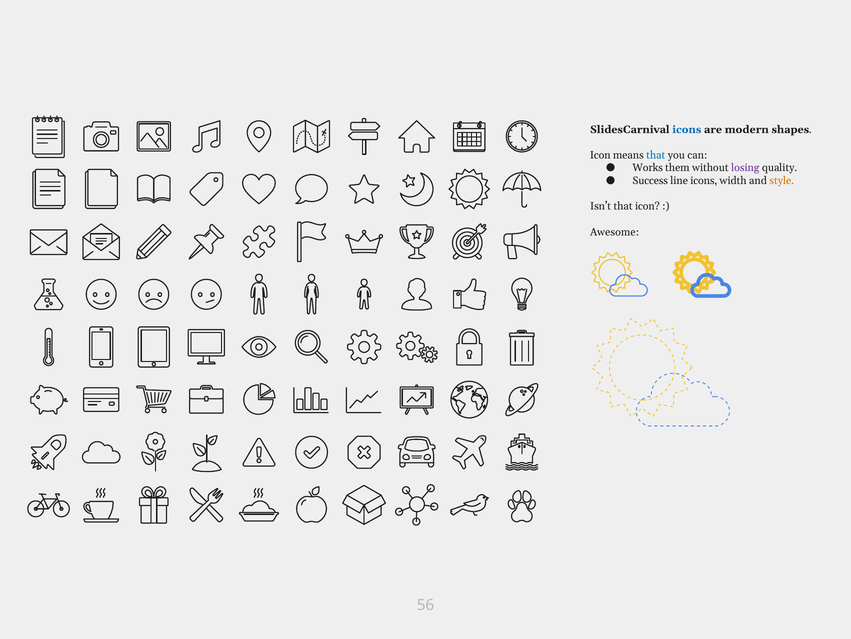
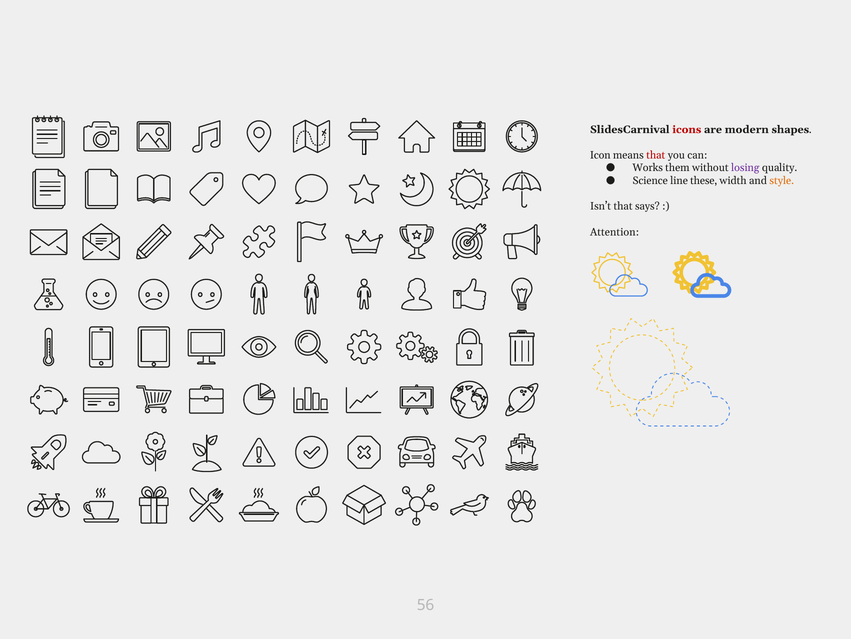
icons colour: blue -> red (687, 129)
that colour: blue -> red (656, 155)
Success: Success -> Science (650, 181)
line icons: icons -> these (704, 181)
that icon: icon -> says (647, 206)
Awesome: Awesome -> Attention (615, 232)
